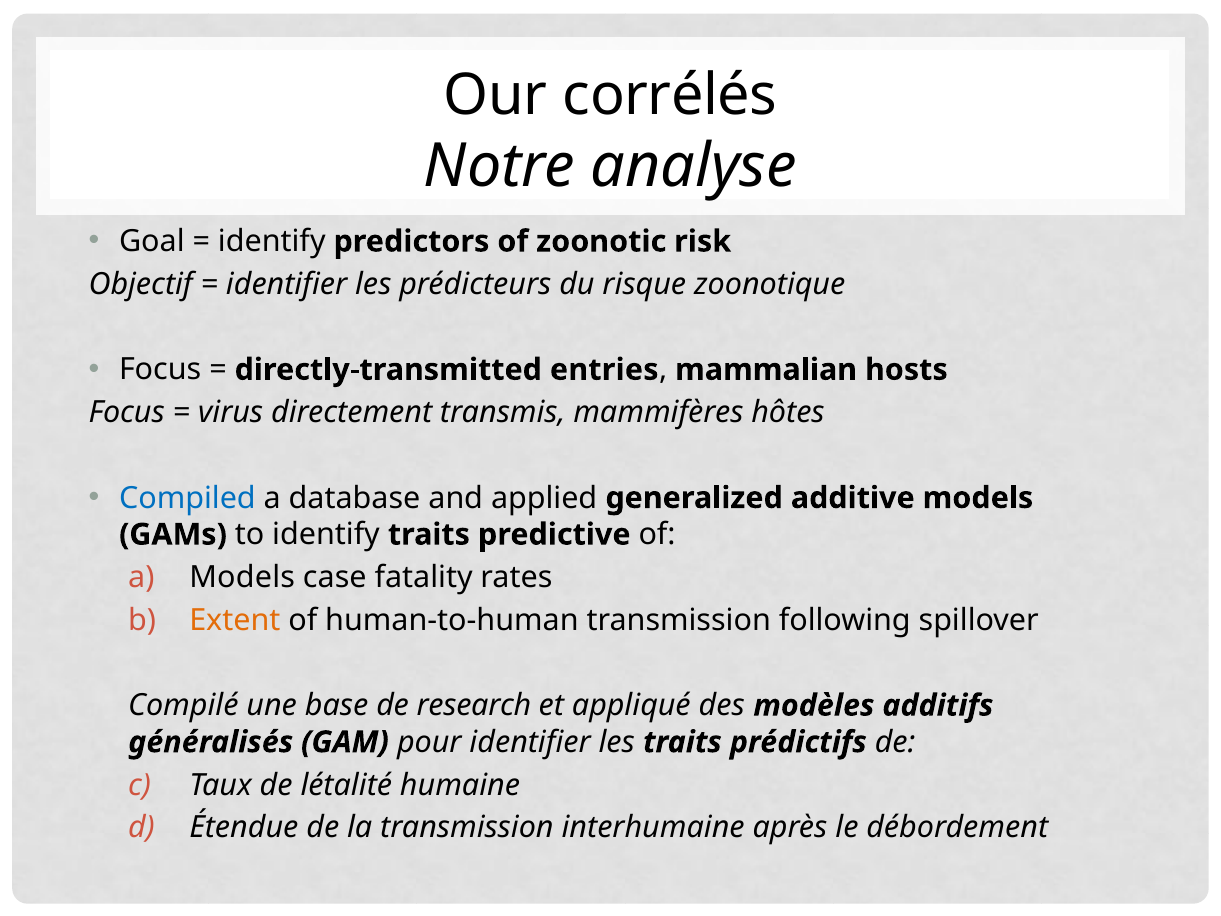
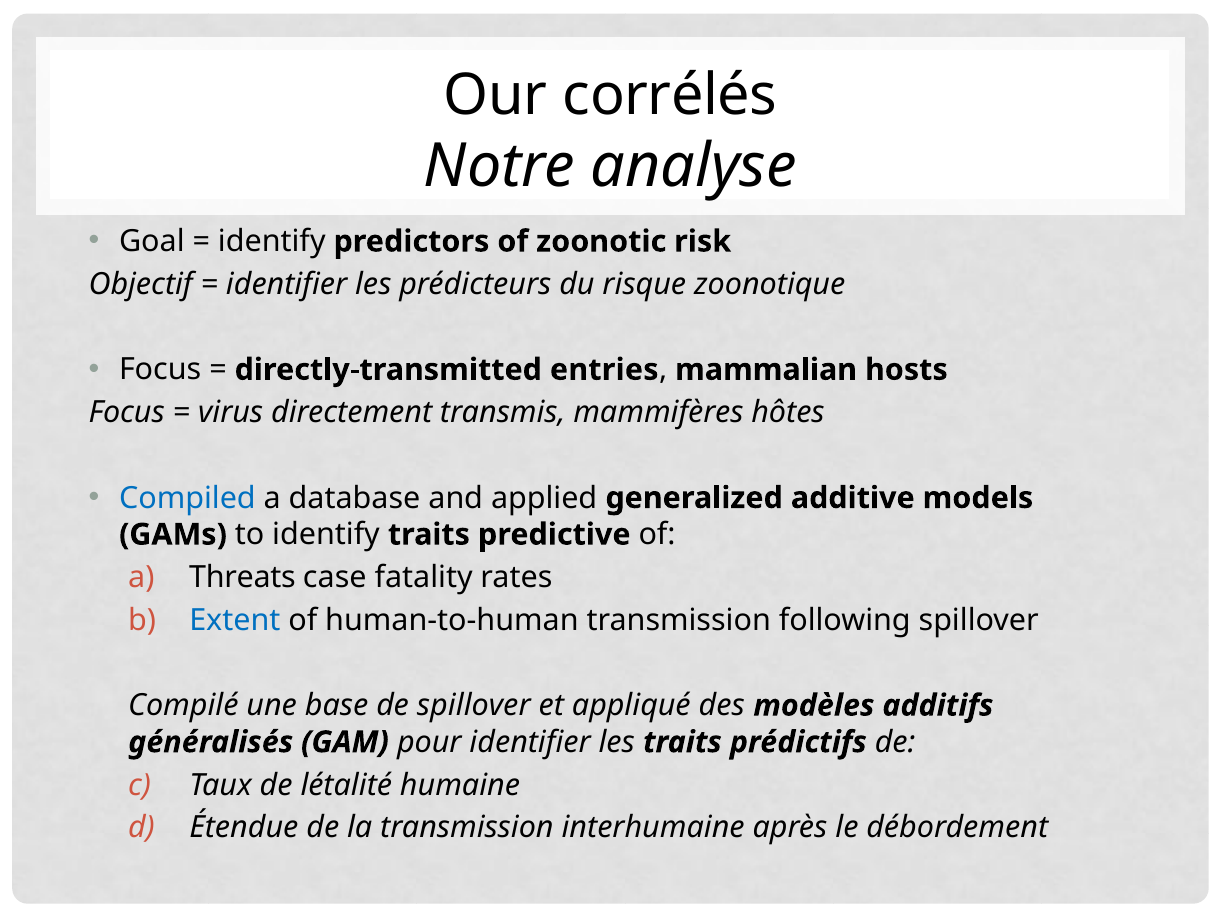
a Models: Models -> Threats (242, 577)
Extent colour: orange -> blue (235, 620)
de research: research -> spillover (474, 705)
